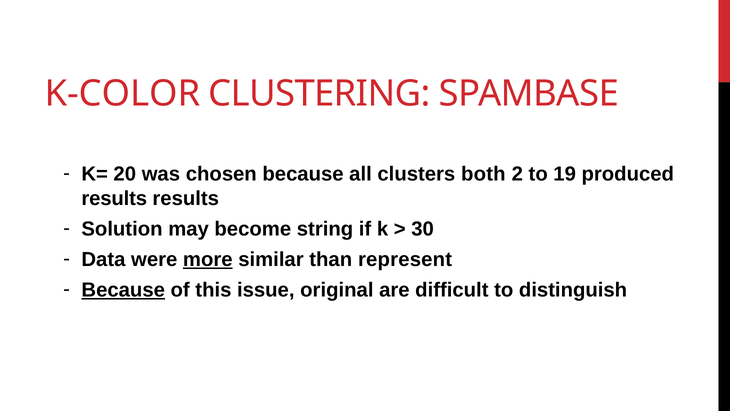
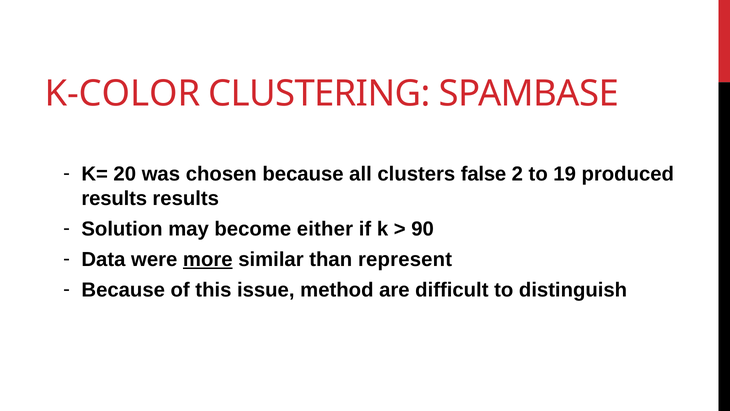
both: both -> false (484, 174)
string: string -> either (325, 229)
30: 30 -> 90 (423, 229)
Because underline: present -> none (123, 290)
original: original -> method (337, 290)
